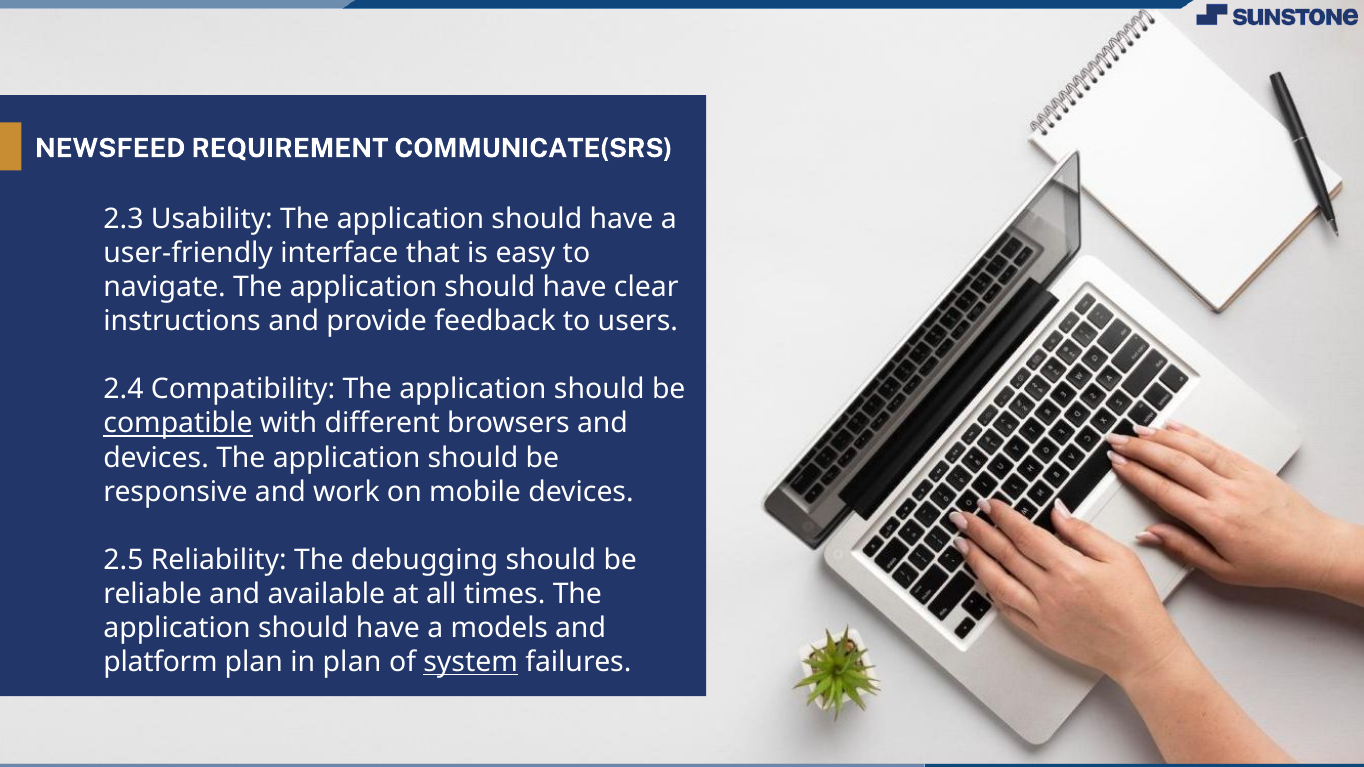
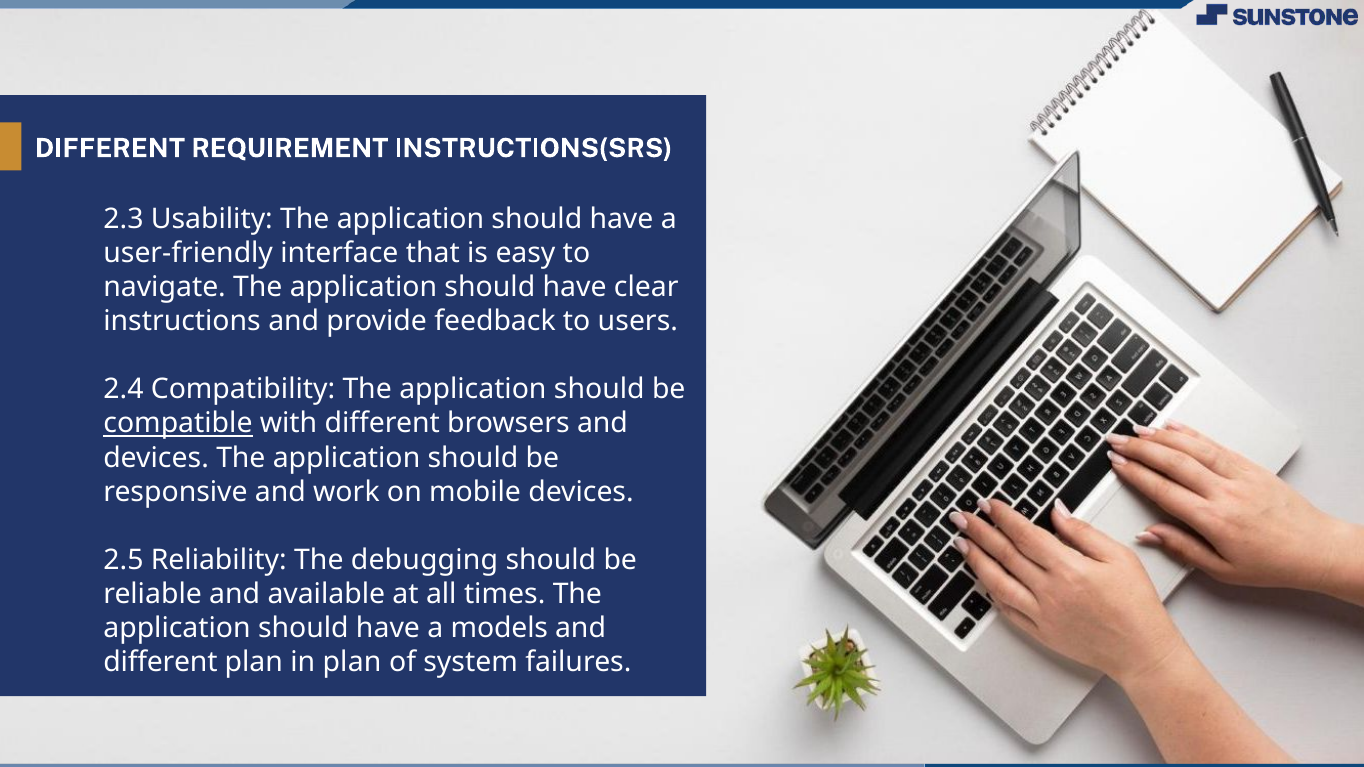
NEWSFEED: NEWSFEED -> DIFFERENT (110, 148)
COMMUNICATE(SRS: COMMUNICATE(SRS -> INSTRUCTIONS(SRS (533, 148)
platform: platform -> different (161, 662)
system underline: present -> none (471, 662)
